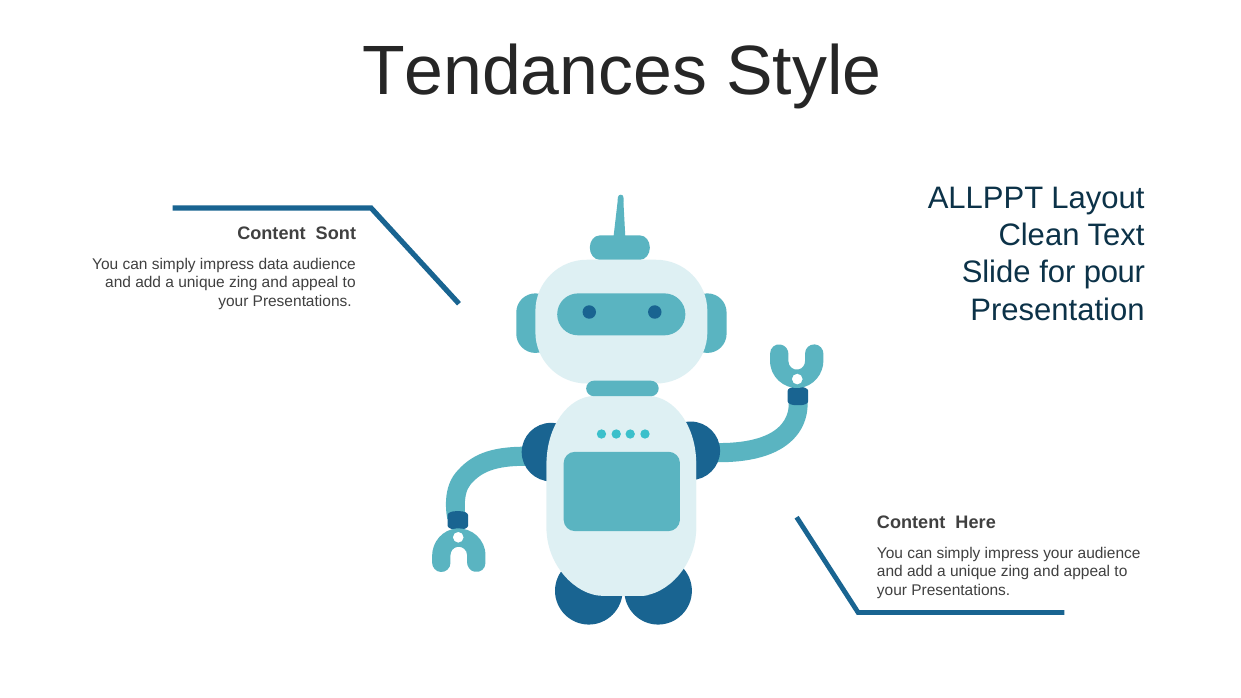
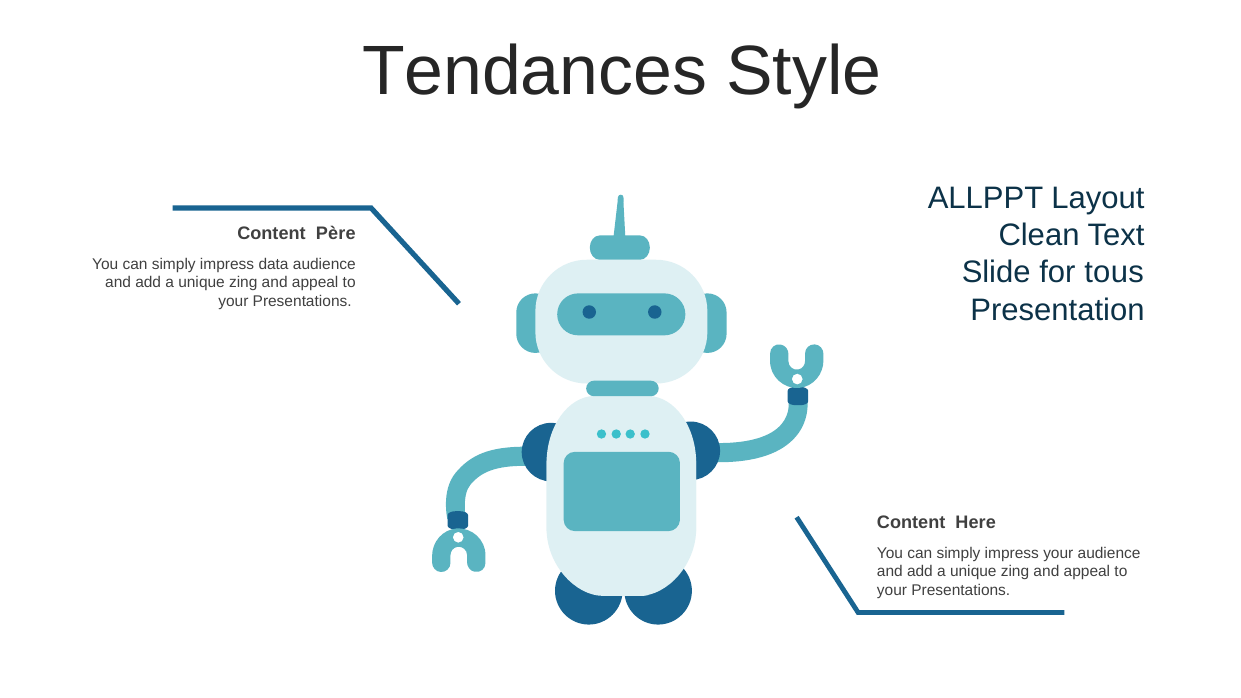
Sont: Sont -> Père (336, 233)
pour: pour -> tous (1114, 273)
